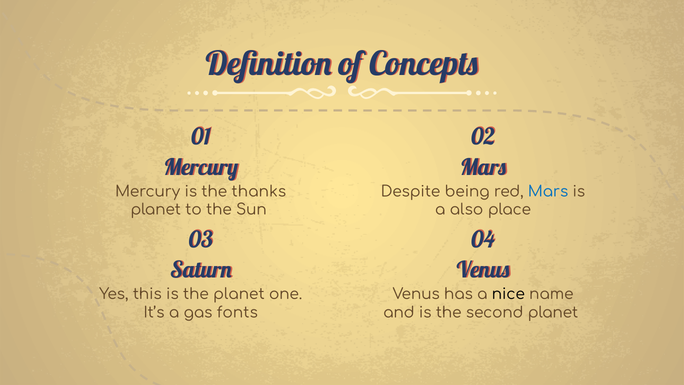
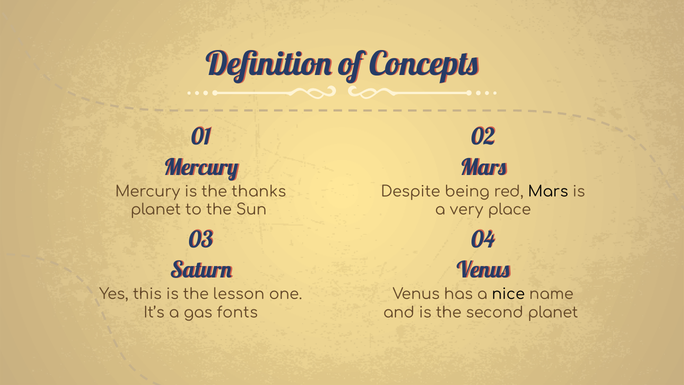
Mars colour: blue -> black (548, 191)
also: also -> very (467, 210)
the planet: planet -> lesson (239, 294)
